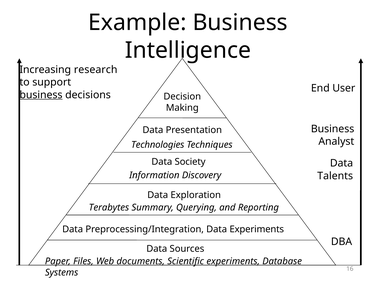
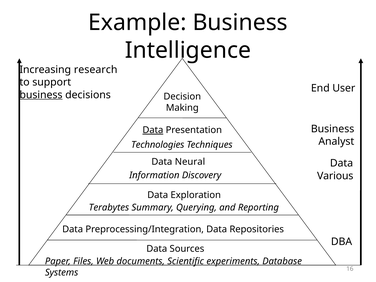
Data underline: none -> present (153, 130)
Society: Society -> Neural (190, 162)
Talents: Talents -> Various (335, 176)
Data Experiments: Experiments -> Repositories (257, 229)
